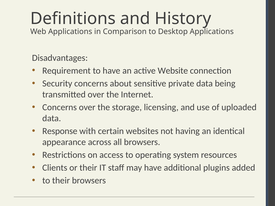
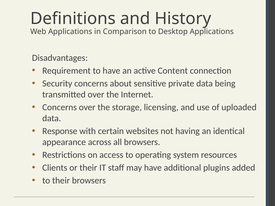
Website: Website -> Content (173, 71)
